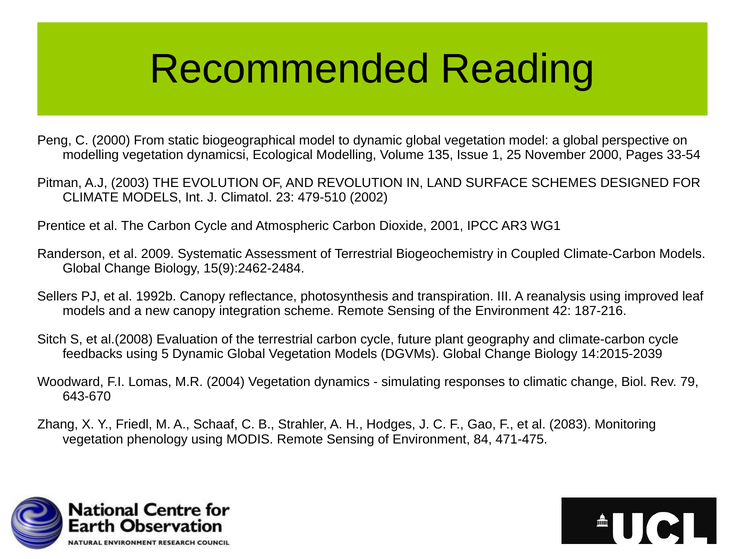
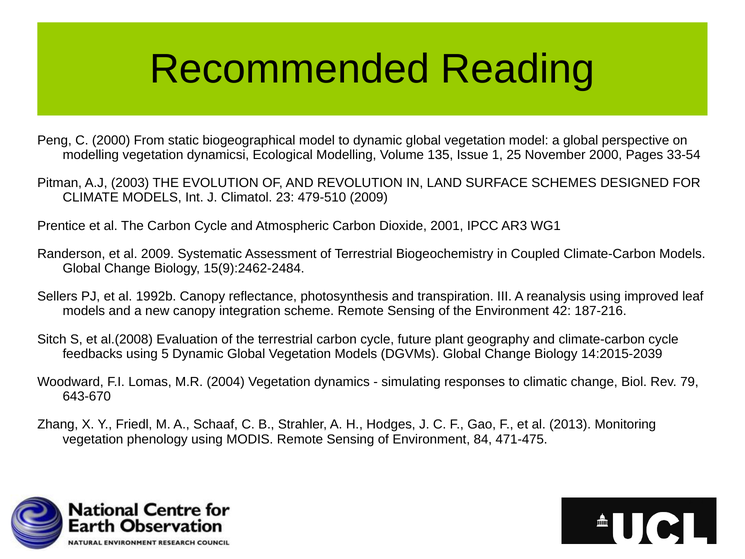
479-510 2002: 2002 -> 2009 (369, 198)
2083: 2083 -> 2013 (570, 424)
